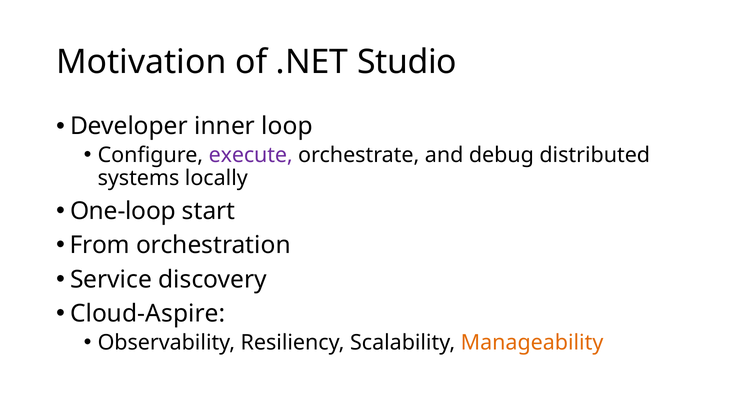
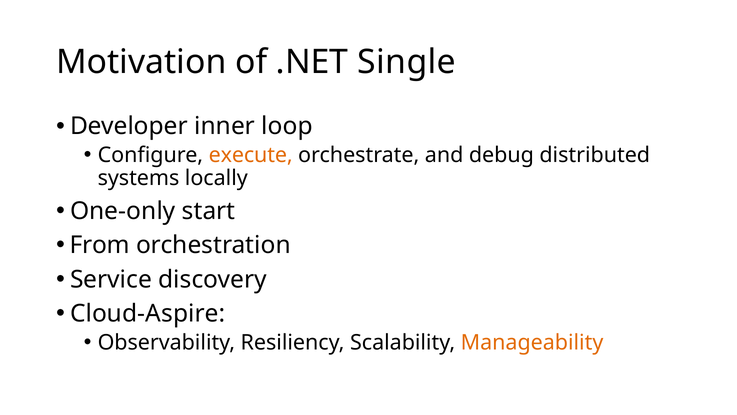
Studio: Studio -> Single (407, 62)
execute colour: purple -> orange (251, 155)
One-loop: One-loop -> One-only (123, 211)
